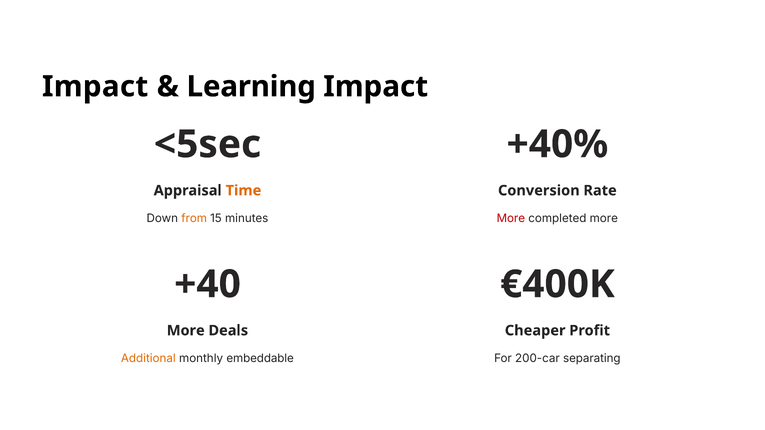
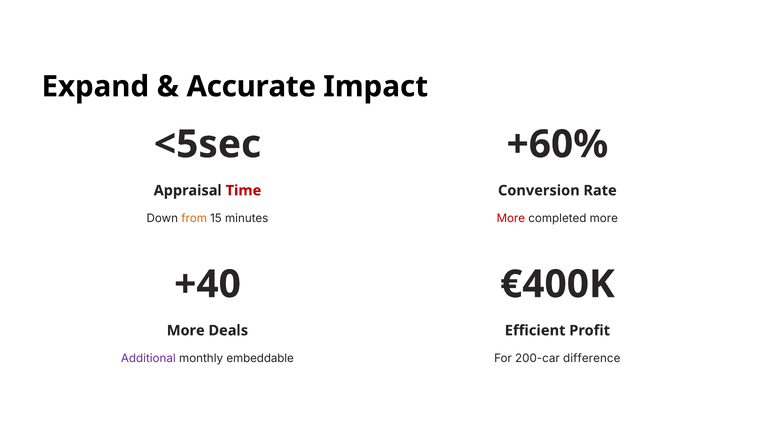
Impact: Impact -> Expand (95, 87)
Learning: Learning -> Accurate (251, 87)
+40%: +40% -> +60% (557, 144)
Time colour: orange -> red (243, 191)
Cheaper: Cheaper -> Efficient (535, 331)
Additional colour: orange -> purple (148, 359)
separating: separating -> difference (592, 359)
